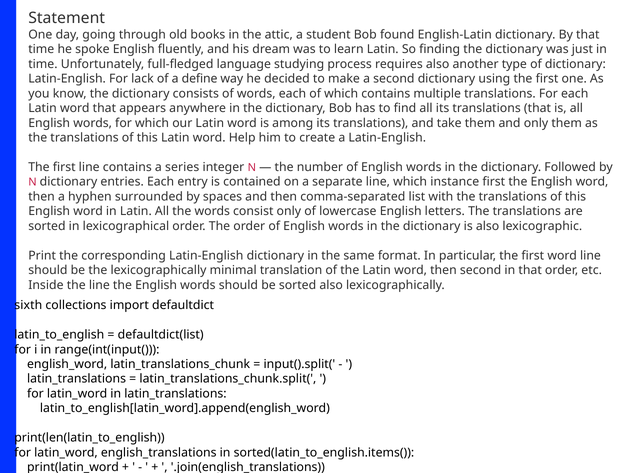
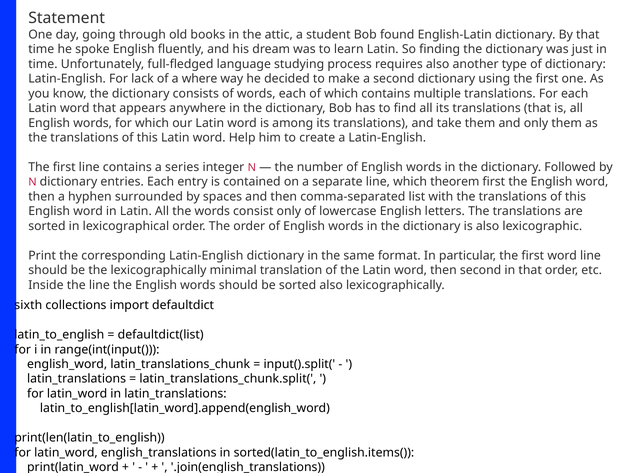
define: define -> where (200, 79)
instance: instance -> theorem (455, 182)
